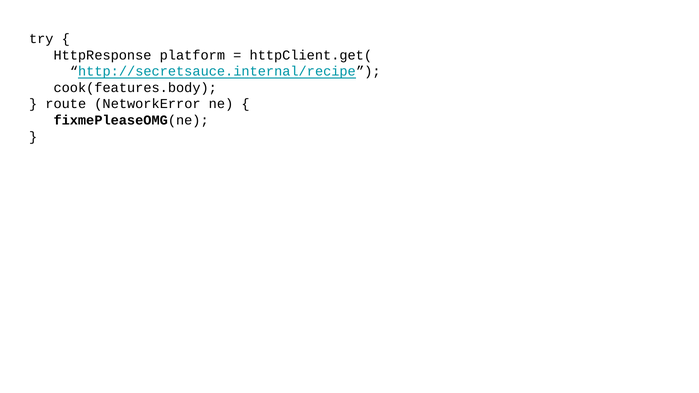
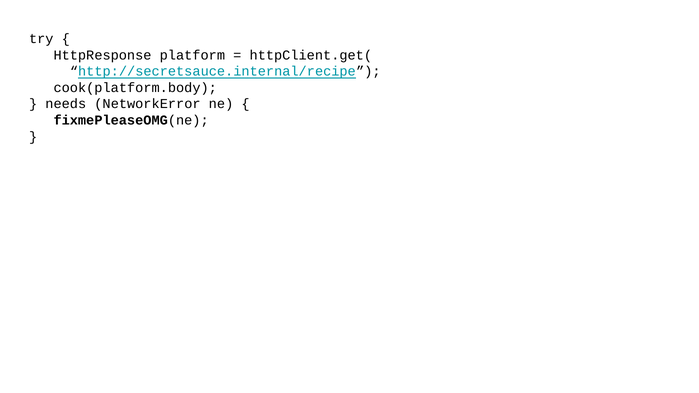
cook(features.body: cook(features.body -> cook(platform.body (135, 88)
route: route -> needs (66, 104)
